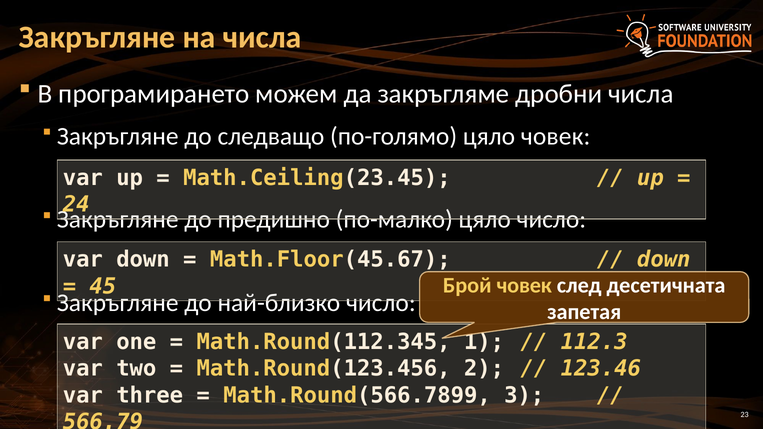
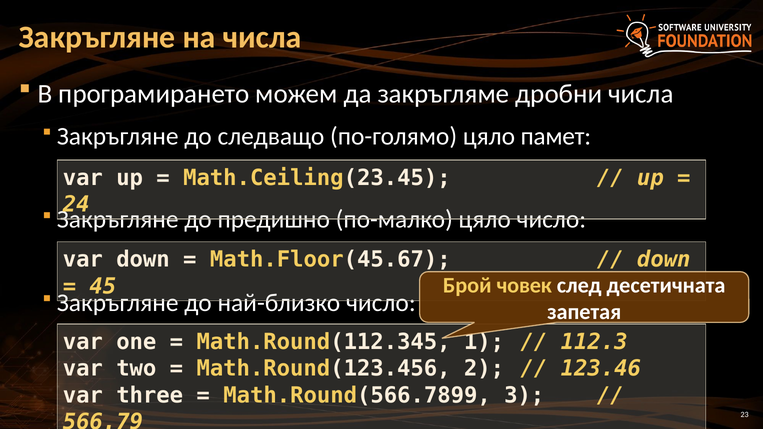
цяло човек: човек -> памет (556, 136)
